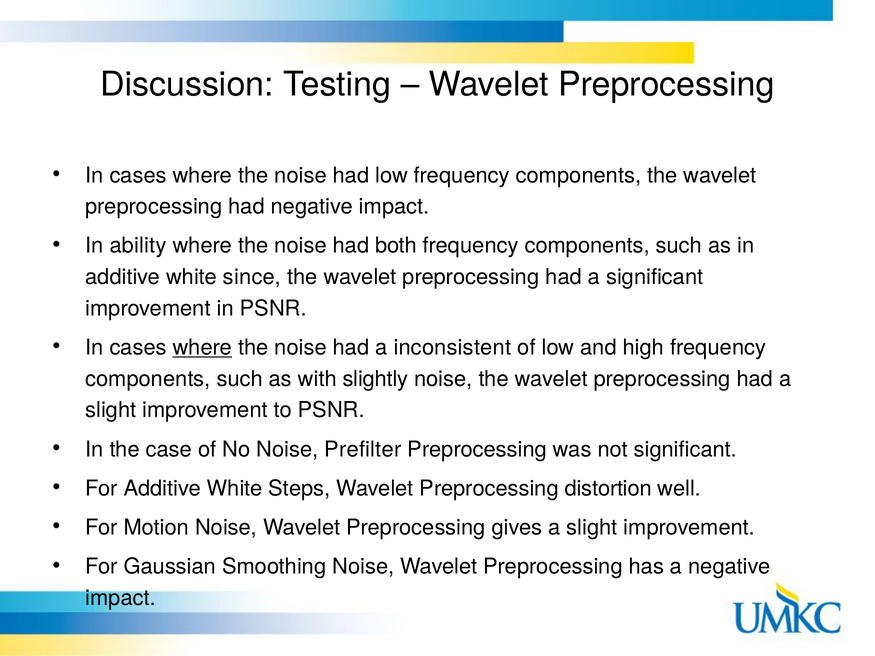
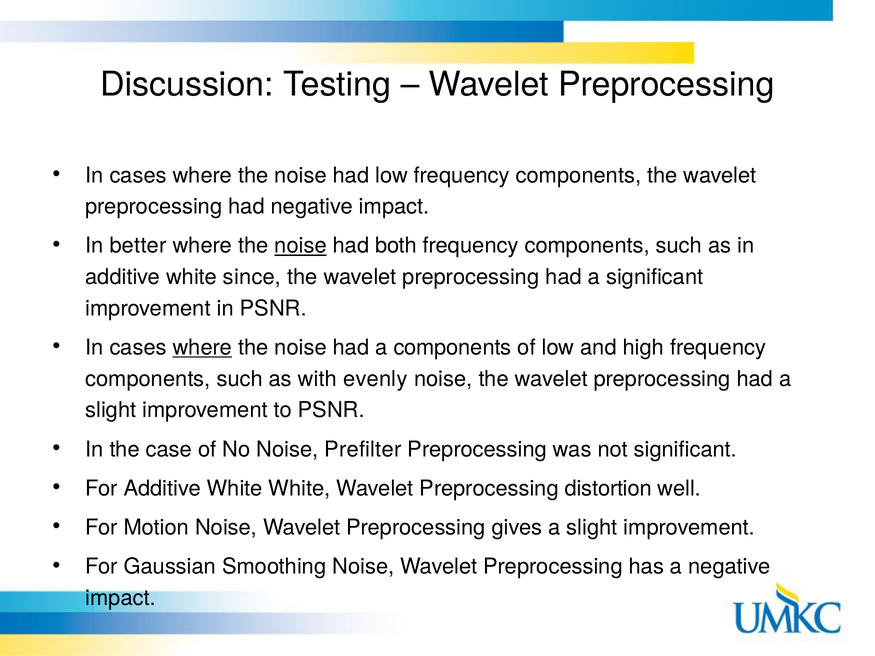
ability: ability -> better (138, 246)
noise underline: none -> present (301, 246)
a inconsistent: inconsistent -> components (452, 348)
slightly: slightly -> evenly (375, 379)
White Steps: Steps -> White (299, 489)
